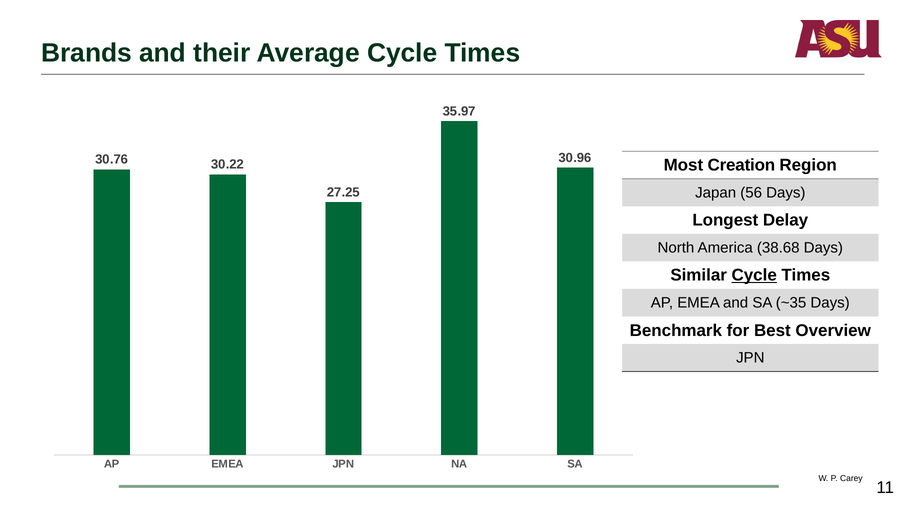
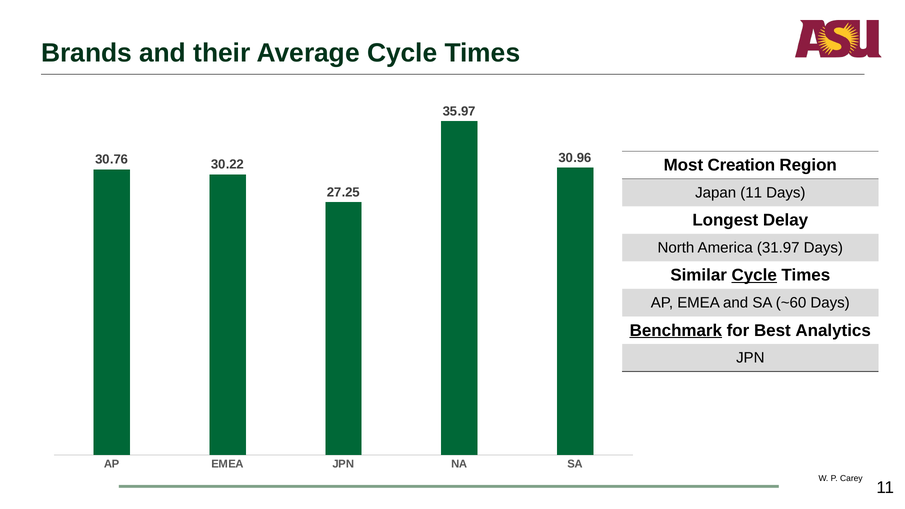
Japan 56: 56 -> 11 (751, 193)
38.68: 38.68 -> 31.97 (778, 248)
~35: ~35 -> ~60 (791, 303)
Benchmark underline: none -> present (676, 330)
Overview: Overview -> Analytics (833, 330)
